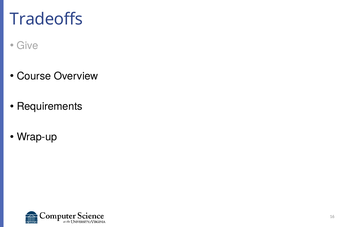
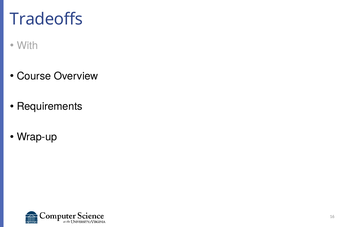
Give: Give -> With (27, 46)
